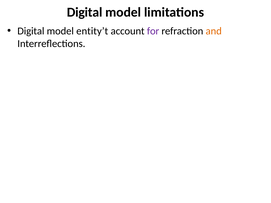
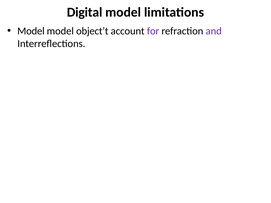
Digital: Digital -> Model (31, 31)
entity’t: entity’t -> object’t (92, 31)
and colour: orange -> purple (214, 31)
